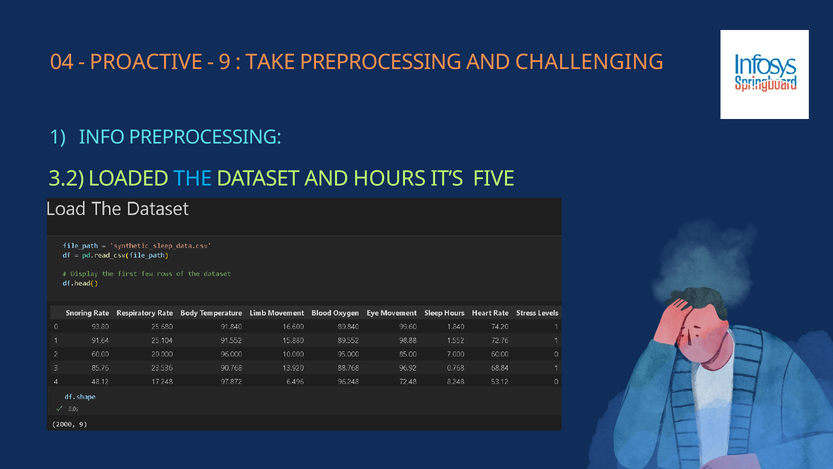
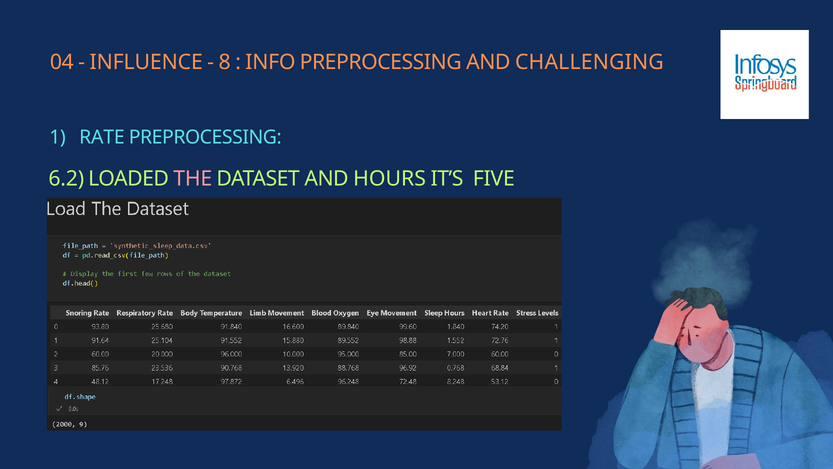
PROACTIVE: PROACTIVE -> INFLUENCE (146, 62)
9: 9 -> 8 (225, 62)
TAKE: TAKE -> INFO (270, 62)
INFO: INFO -> RATE (102, 137)
3.2: 3.2 -> 6.2 (66, 179)
THE colour: light blue -> pink (193, 179)
